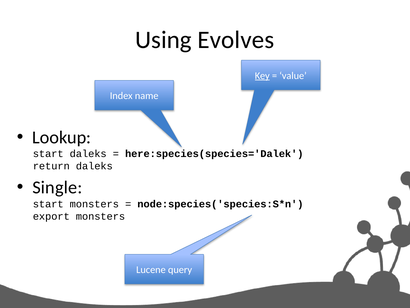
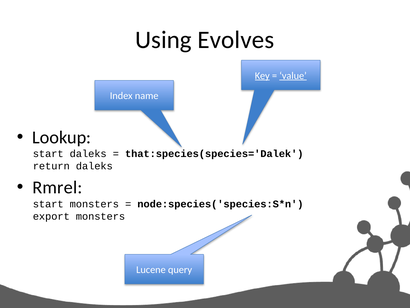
value underline: none -> present (293, 76)
here:species(species='Dalek: here:species(species='Dalek -> that:species(species='Dalek (214, 154)
Single: Single -> Rmrel (57, 187)
